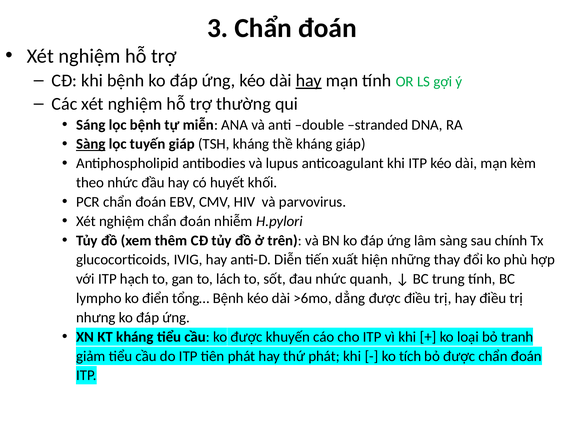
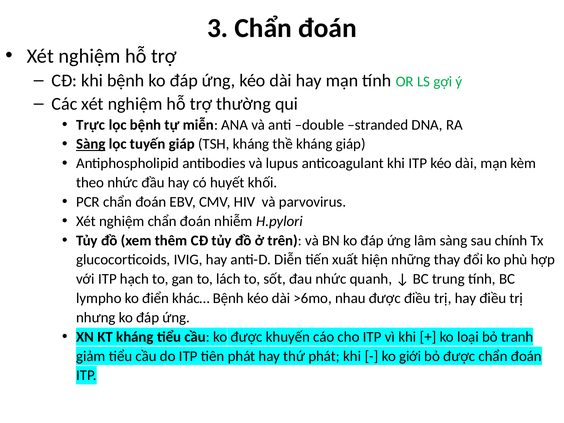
hay underline: present -> none (309, 81)
Sáng: Sáng -> Trực (91, 125)
tổng…: tổng… -> khác… (191, 298)
dẳng: dẳng -> nhau (350, 298)
tích: tích -> giới (410, 356)
